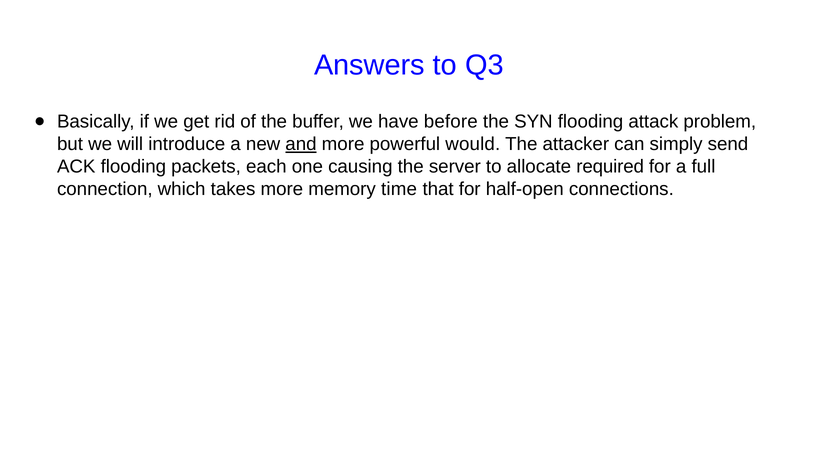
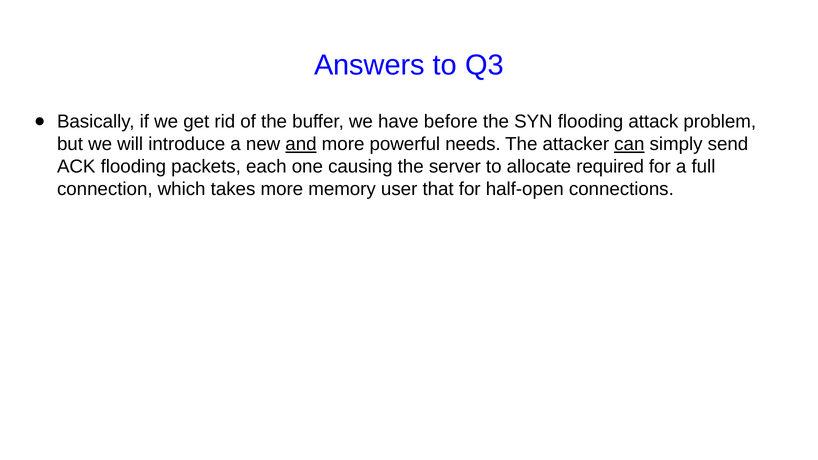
would: would -> needs (473, 144)
can underline: none -> present (629, 144)
time: time -> user (399, 189)
